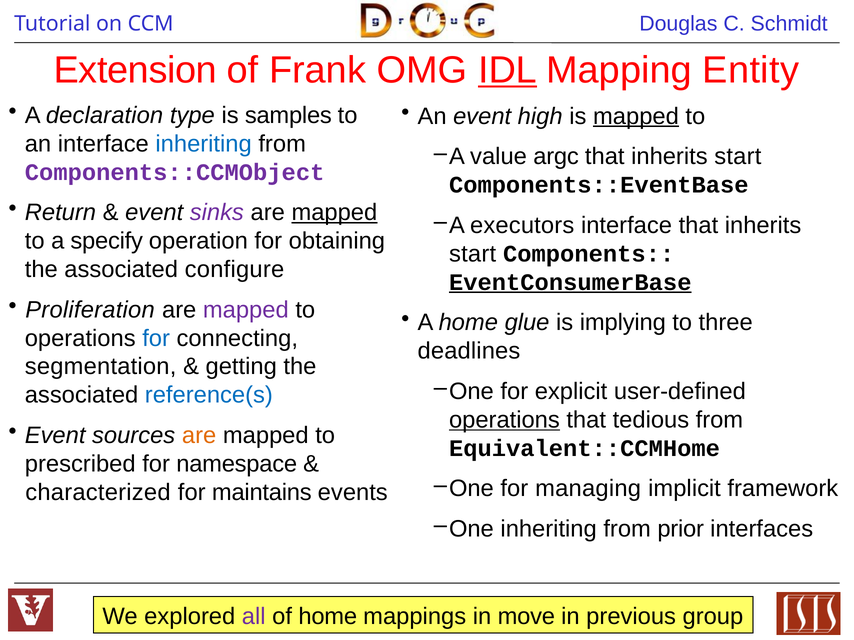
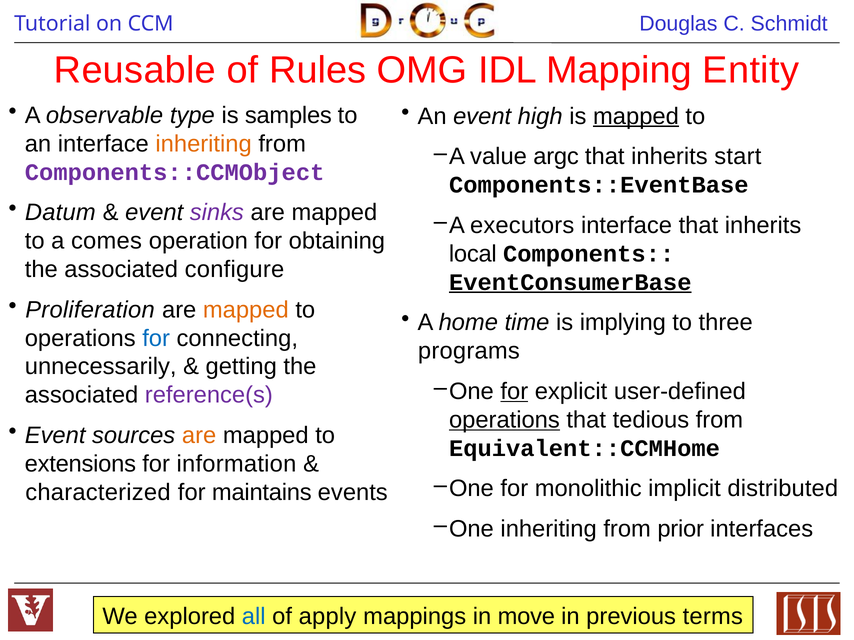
Extension: Extension -> Reusable (135, 70)
Frank: Frank -> Rules (318, 70)
IDL underline: present -> none (508, 70)
declaration: declaration -> observable (105, 115)
inheriting colour: blue -> orange (204, 144)
Return: Return -> Datum (60, 213)
mapped underline: present -> none (334, 213)
specify: specify -> comes (106, 241)
start: start -> local (473, 254)
mapped colour: purple -> orange (246, 310)
glue: glue -> time (527, 323)
deadlines: deadlines -> programs (469, 351)
segmentation: segmentation -> unnecessarily (101, 367)
for underline: none -> present (514, 392)
reference(s colour: blue -> purple (209, 395)
prescribed: prescribed -> extensions (80, 464)
namespace: namespace -> information (236, 464)
managing: managing -> monolithic (588, 489)
framework: framework -> distributed (783, 489)
all colour: purple -> blue (254, 617)
of home: home -> apply (328, 617)
group: group -> terms (713, 617)
